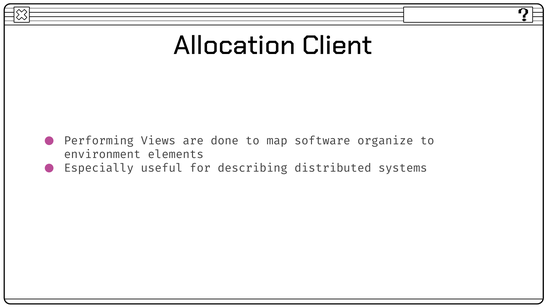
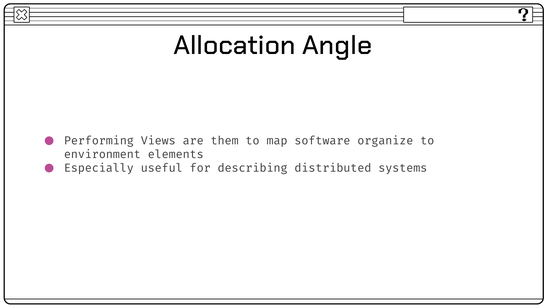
Client: Client -> Angle (337, 46)
done: done -> them (225, 141)
